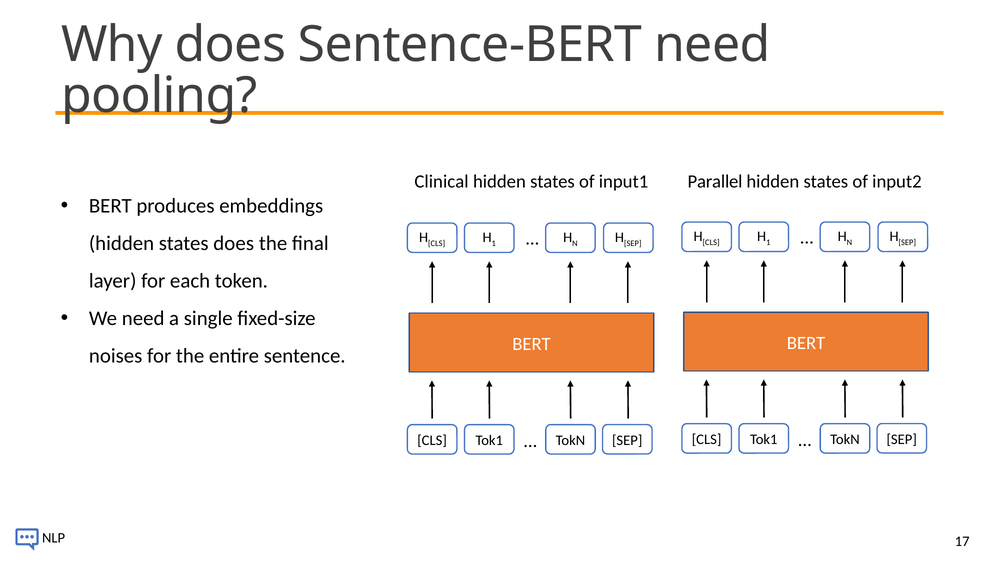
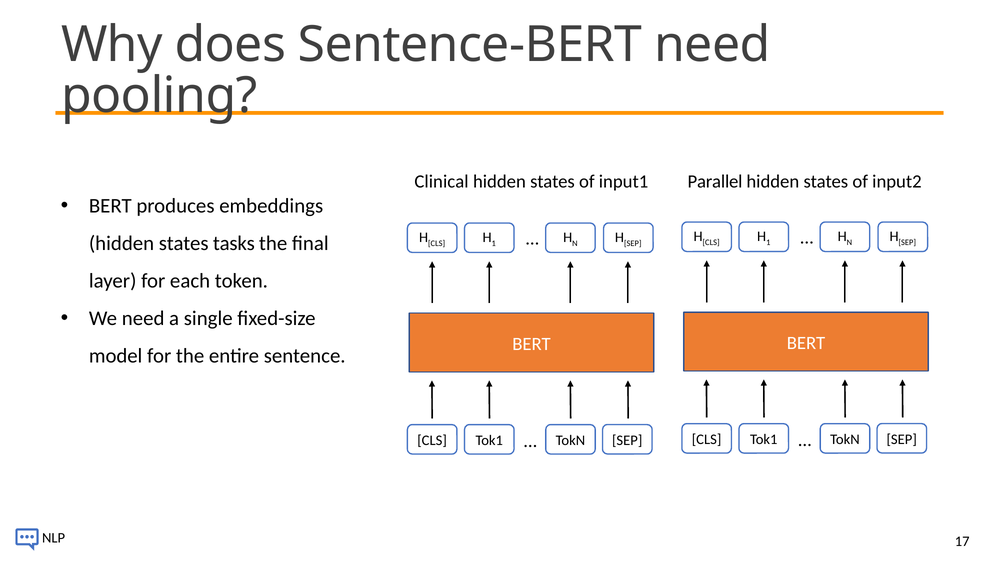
states does: does -> tasks (234, 244)
noises: noises -> model (116, 356)
